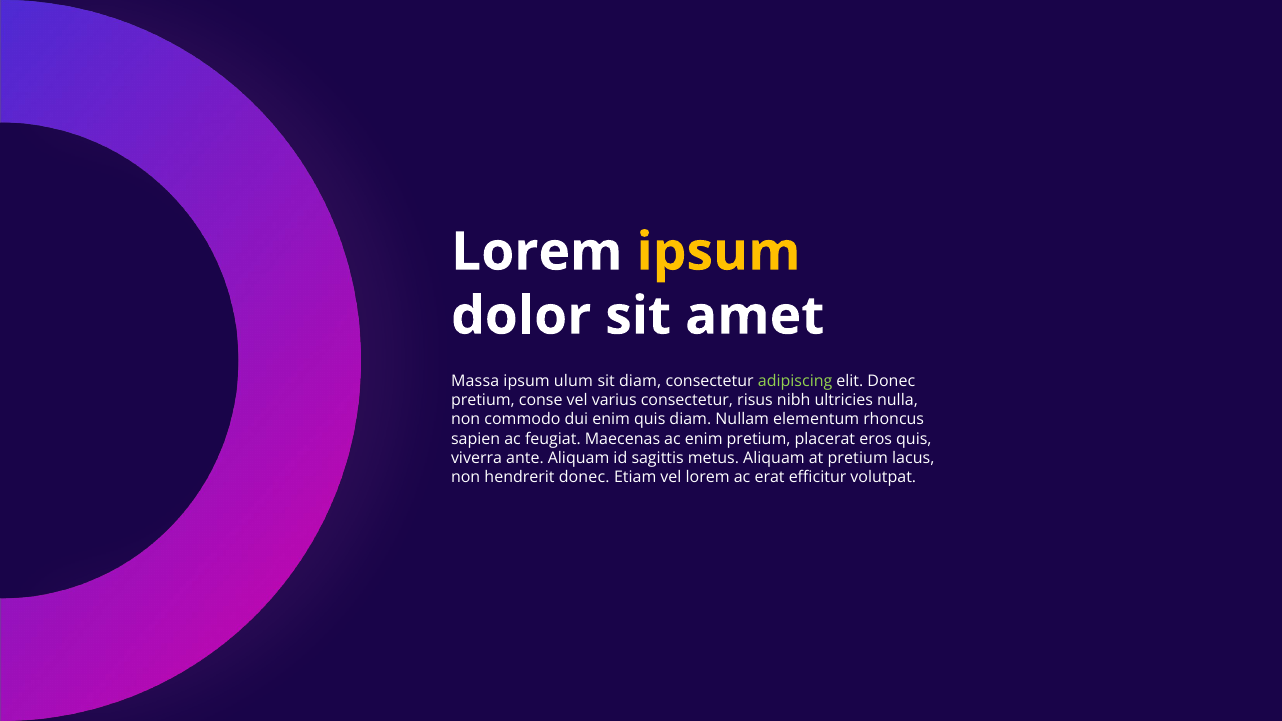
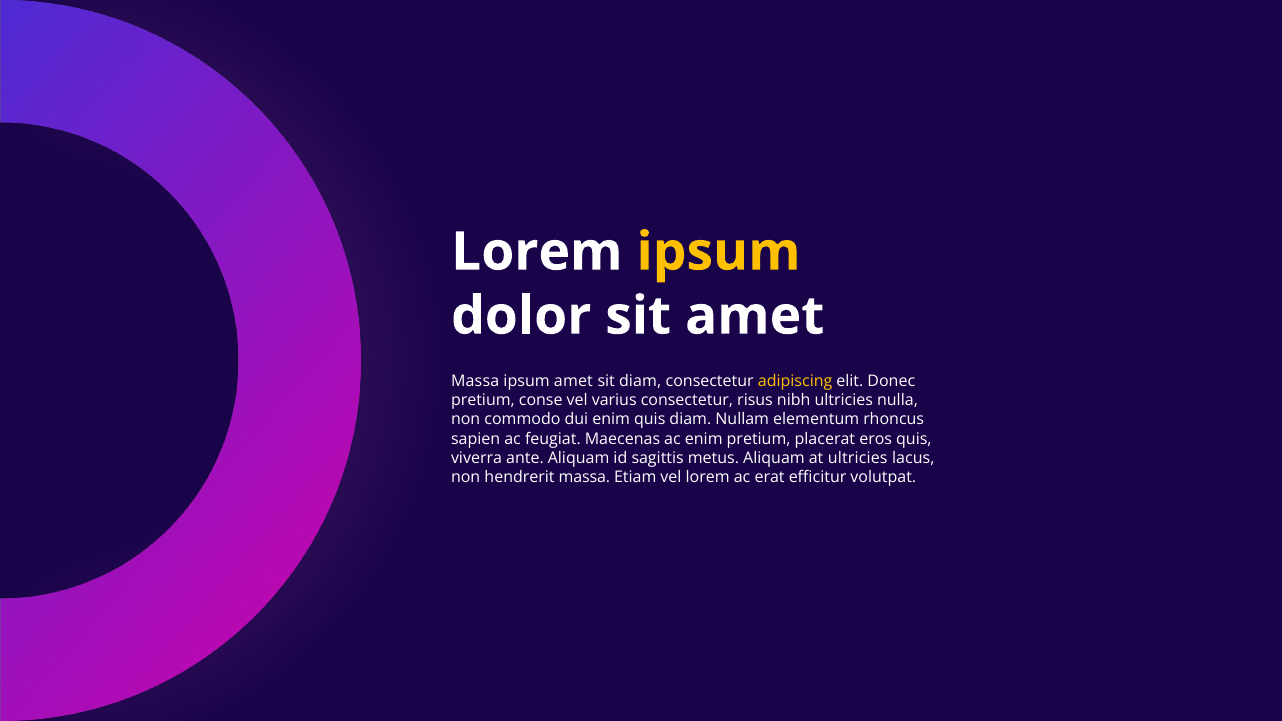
ipsum ulum: ulum -> amet (573, 381)
adipiscing colour: light green -> yellow (795, 381)
at pretium: pretium -> ultricies (858, 458)
hendrerit donec: donec -> massa (584, 477)
